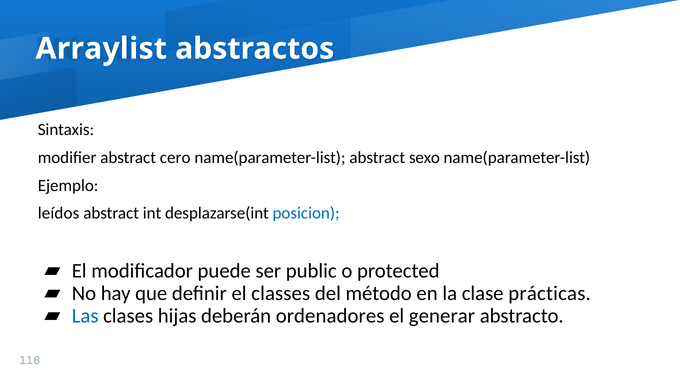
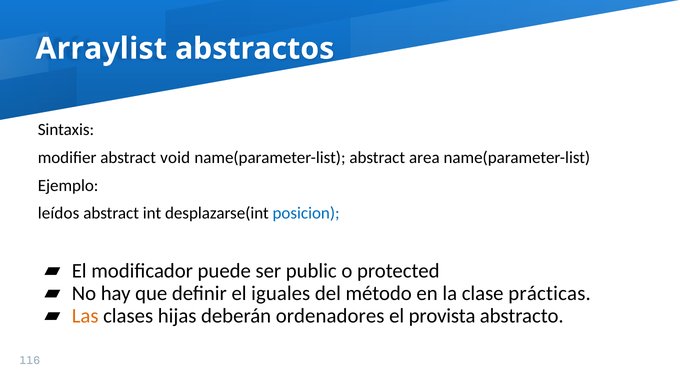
cero: cero -> void (175, 157)
sexo: sexo -> area (424, 157)
classes: classes -> iguales (281, 293)
Las colour: blue -> orange (85, 316)
generar: generar -> provista (442, 316)
